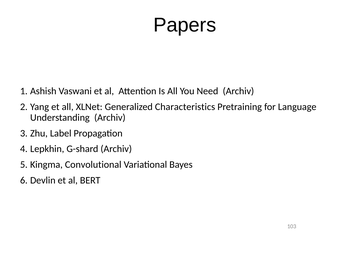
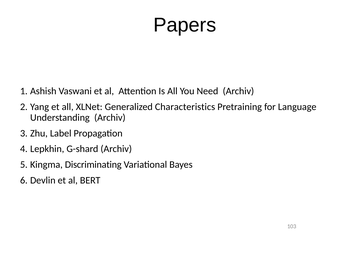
Convolutional: Convolutional -> Discriminating (93, 164)
